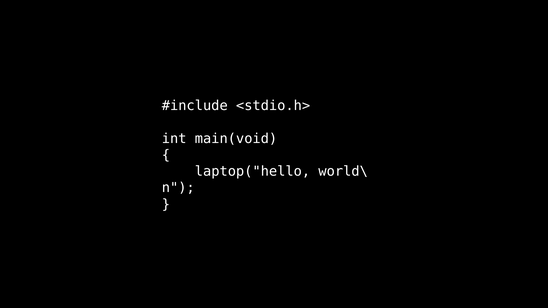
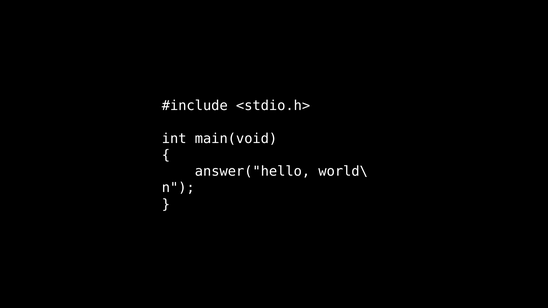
laptop("hello: laptop("hello -> answer("hello (252, 172)
